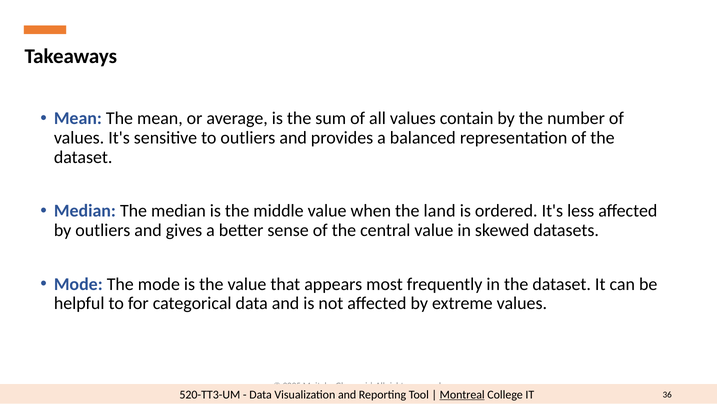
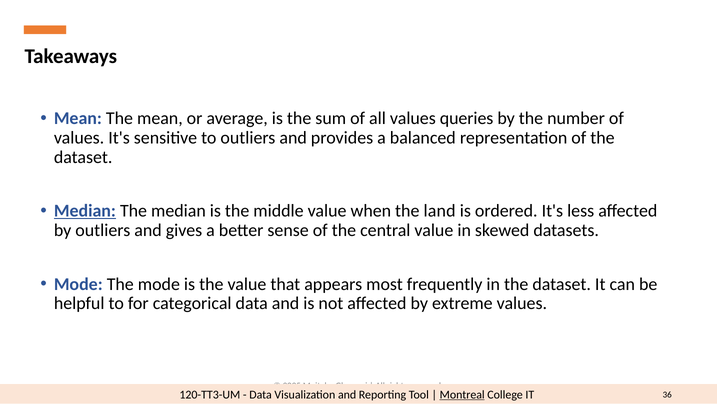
contain: contain -> queries (467, 118)
Median underline: none -> present (85, 211)
520-TT3-UM: 520-TT3-UM -> 120-TT3-UM (210, 394)
